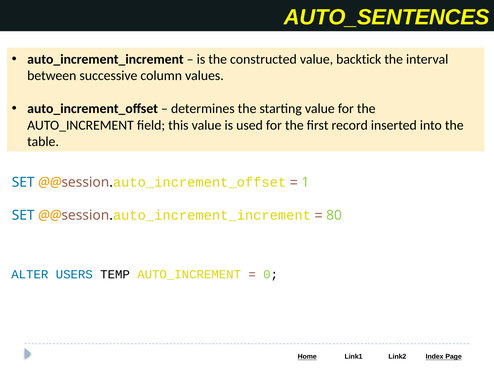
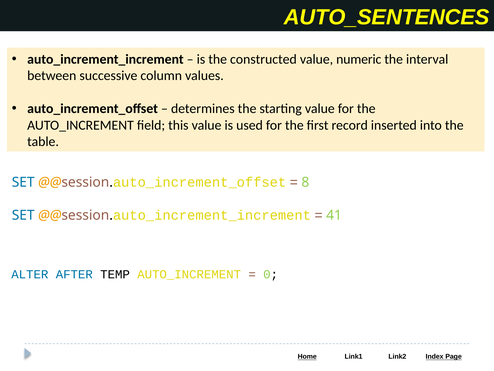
backtick: backtick -> numeric (359, 59)
1: 1 -> 8 (305, 182)
80: 80 -> 41 (334, 215)
USERS: USERS -> AFTER (74, 274)
